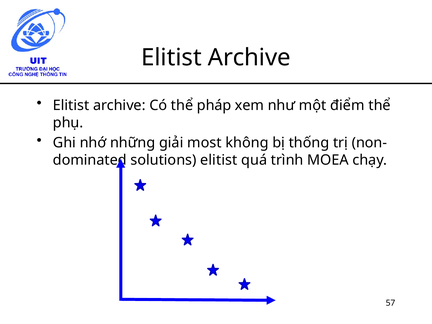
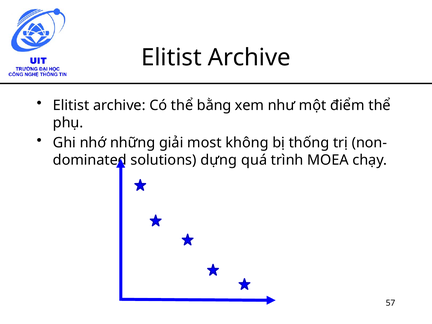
pháp: pháp -> bằng (214, 105)
solutions elitist: elitist -> dựng (219, 160)
